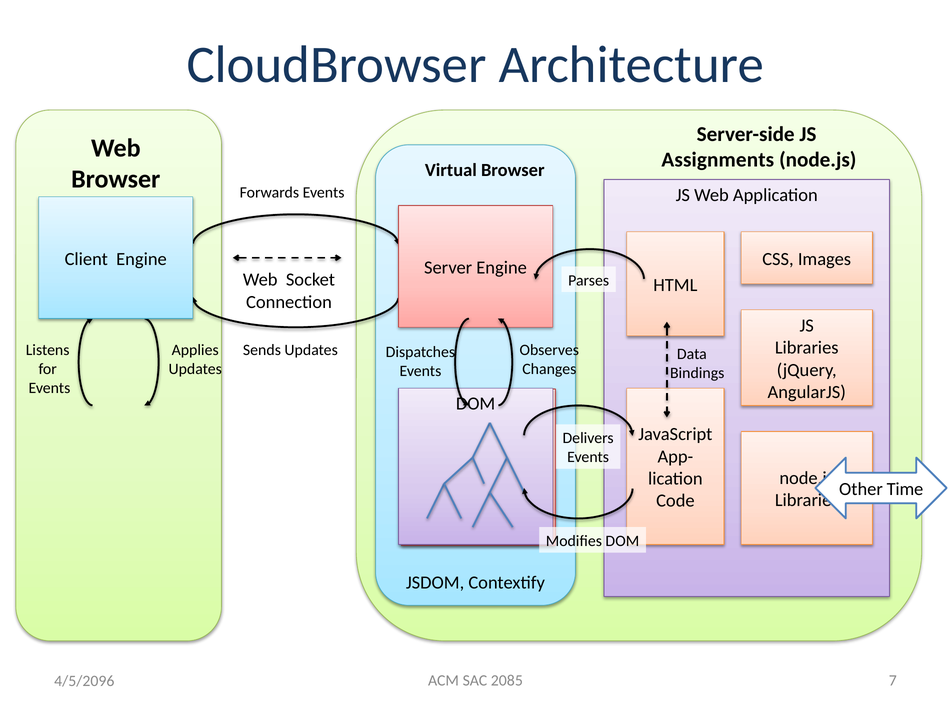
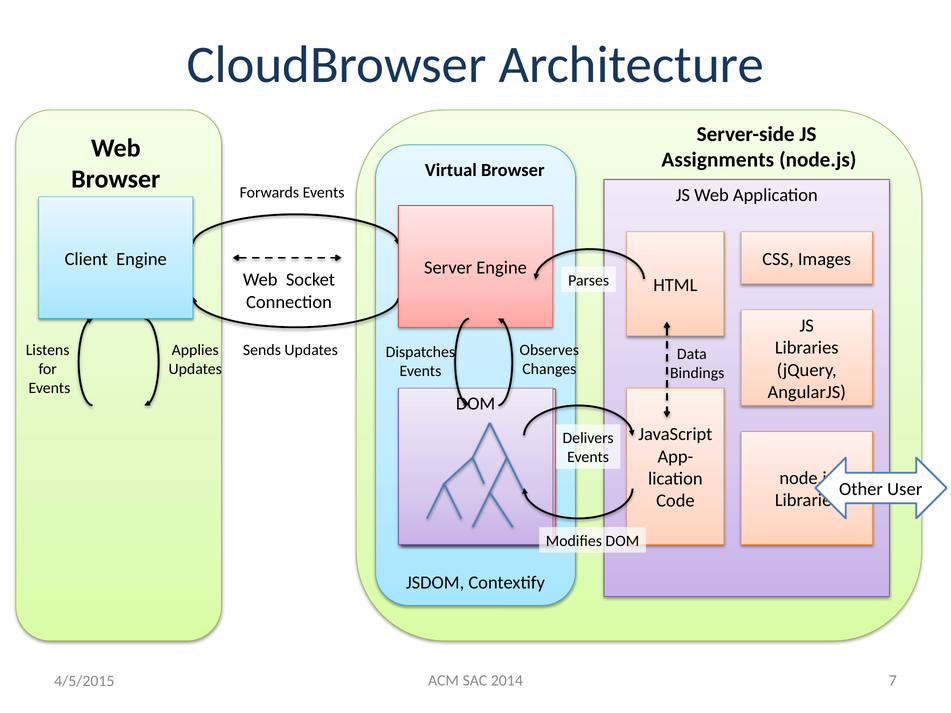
Time: Time -> User (905, 489)
2085: 2085 -> 2014 (507, 681)
4/5/2096: 4/5/2096 -> 4/5/2015 (84, 681)
